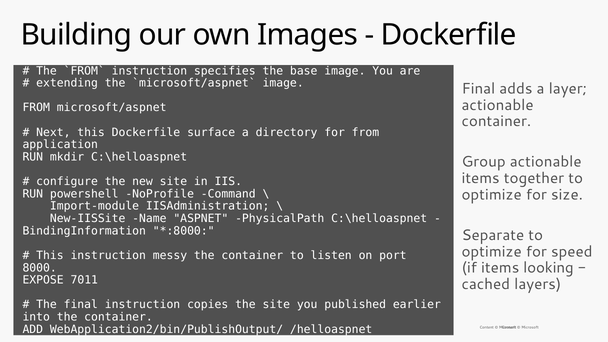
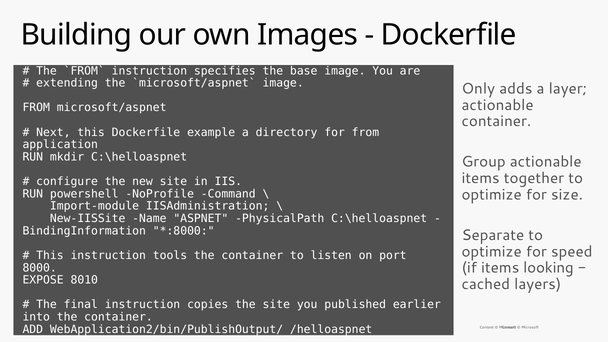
Final: Final -> Only (478, 89)
surface: surface -> example (211, 132)
messy: messy -> tools (170, 255)
7011: 7011 -> 8010 (84, 280)
